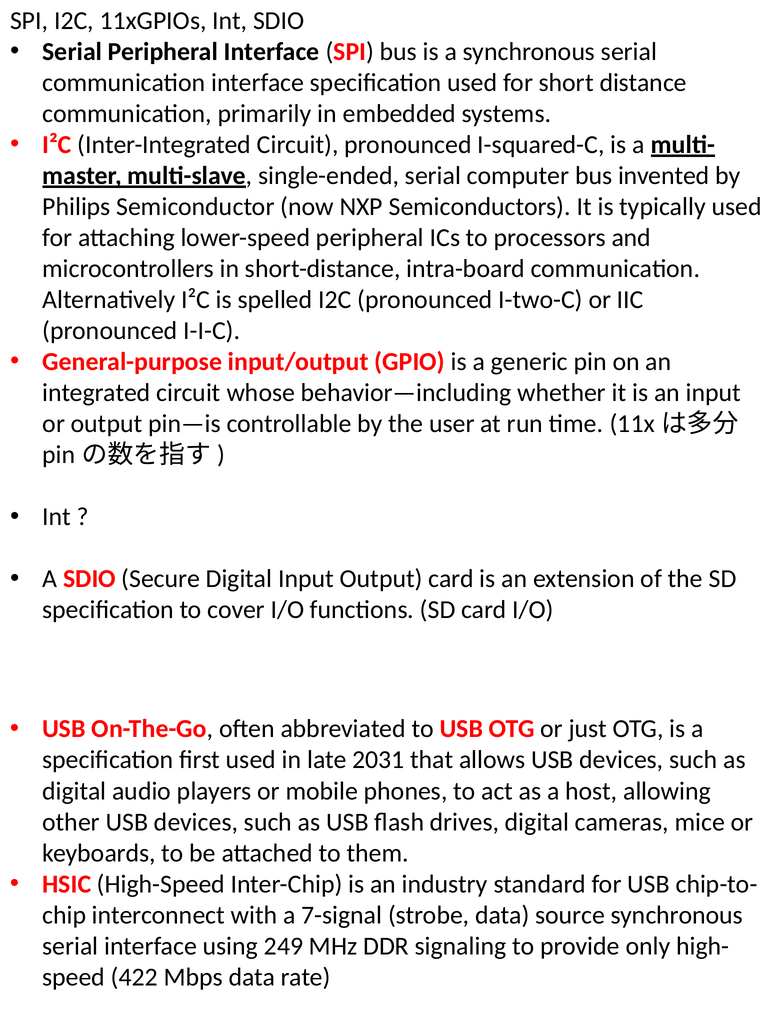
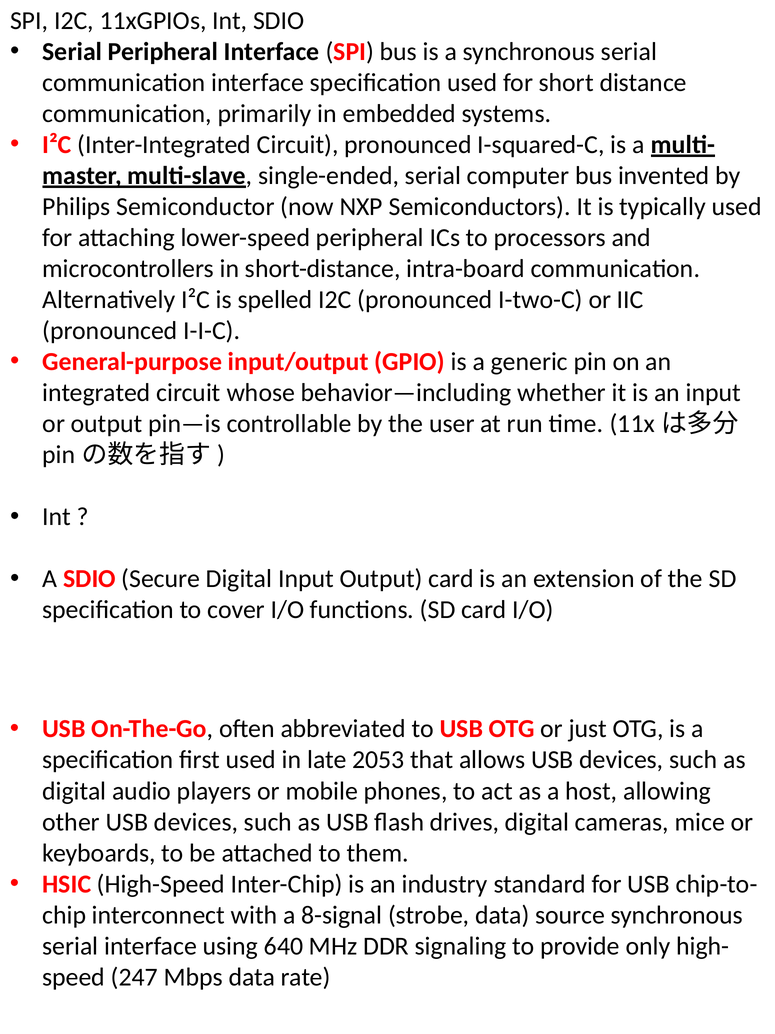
2031: 2031 -> 2053 (378, 759)
7-signal: 7-signal -> 8-signal (342, 914)
249: 249 -> 640 (284, 945)
422: 422 -> 247 (134, 976)
